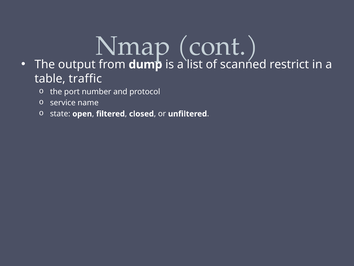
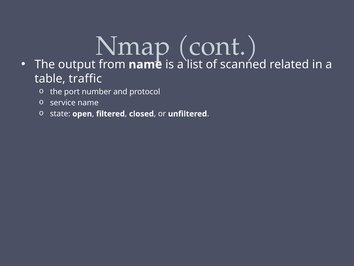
dump: dump -> name (145, 64)
restrict: restrict -> related (289, 64)
